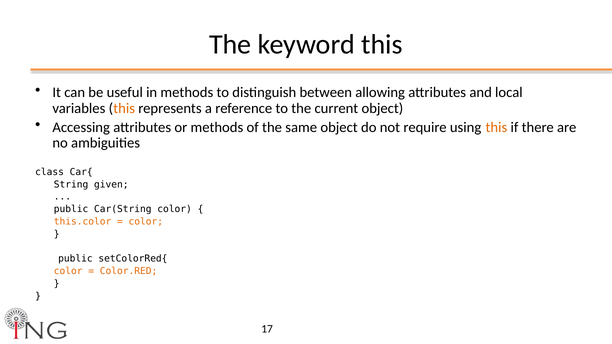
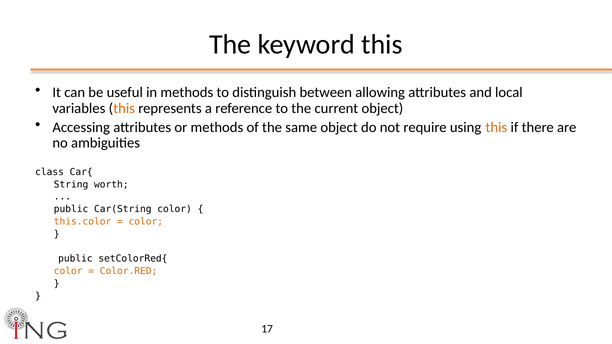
given: given -> worth (111, 185)
